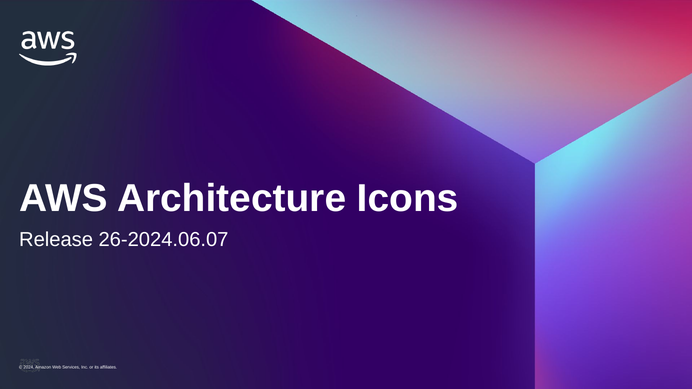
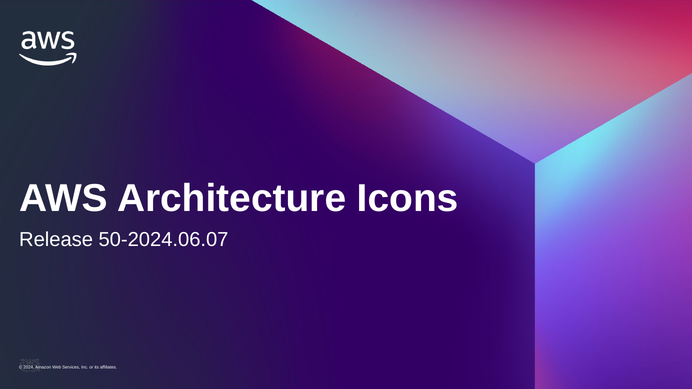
26-2024.06.07: 26-2024.06.07 -> 50-2024.06.07 (164, 240)
